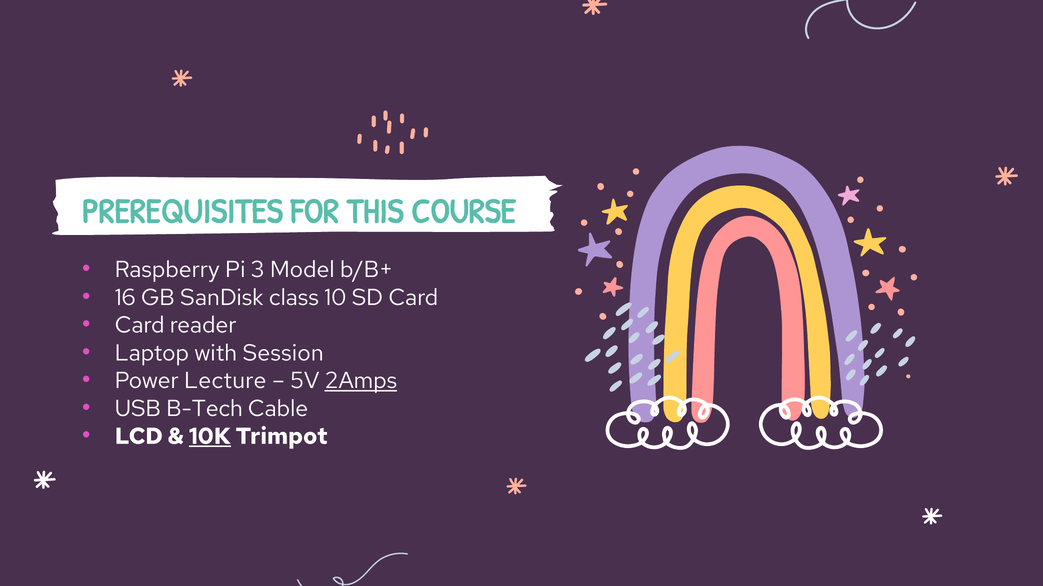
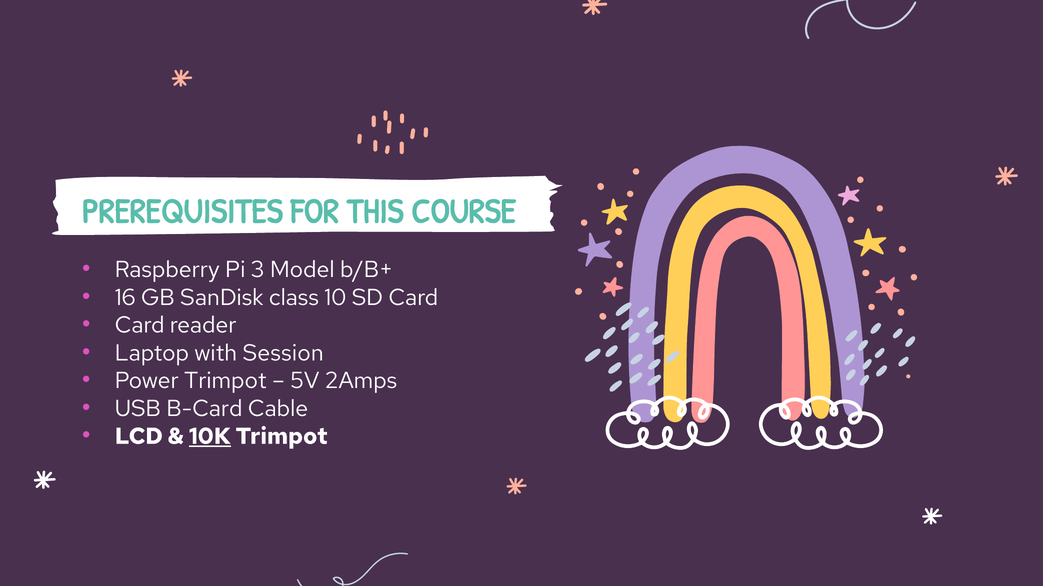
Power Lecture: Lecture -> Trimpot (225, 381)
2Amps underline: present -> none (361, 381)
B-Tech: B-Tech -> B-Card (204, 409)
